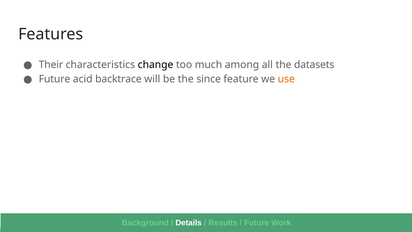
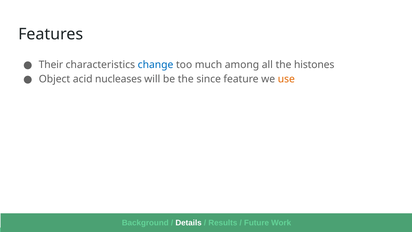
change colour: black -> blue (156, 65)
datasets: datasets -> histones (314, 65)
Future: Future -> Object (54, 79)
backtrace: backtrace -> nucleases (118, 79)
